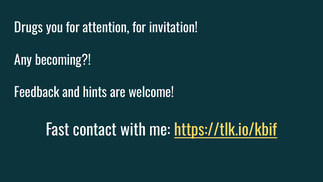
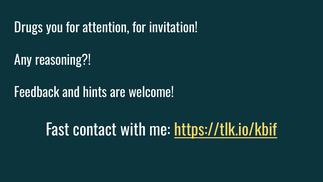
becoming: becoming -> reasoning (63, 60)
